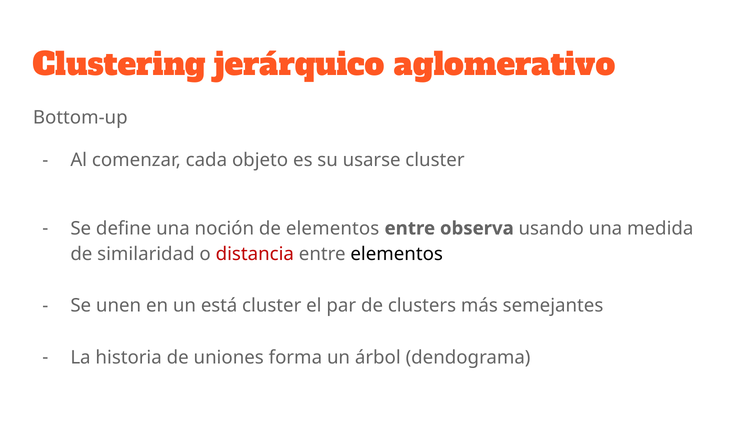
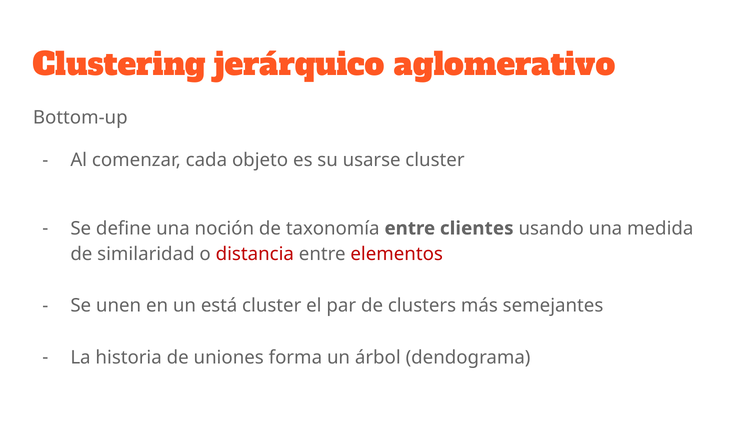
de elementos: elementos -> taxonomía (333, 228)
observa: observa -> clientes (477, 228)
elementos colour: black -> red (397, 254)
